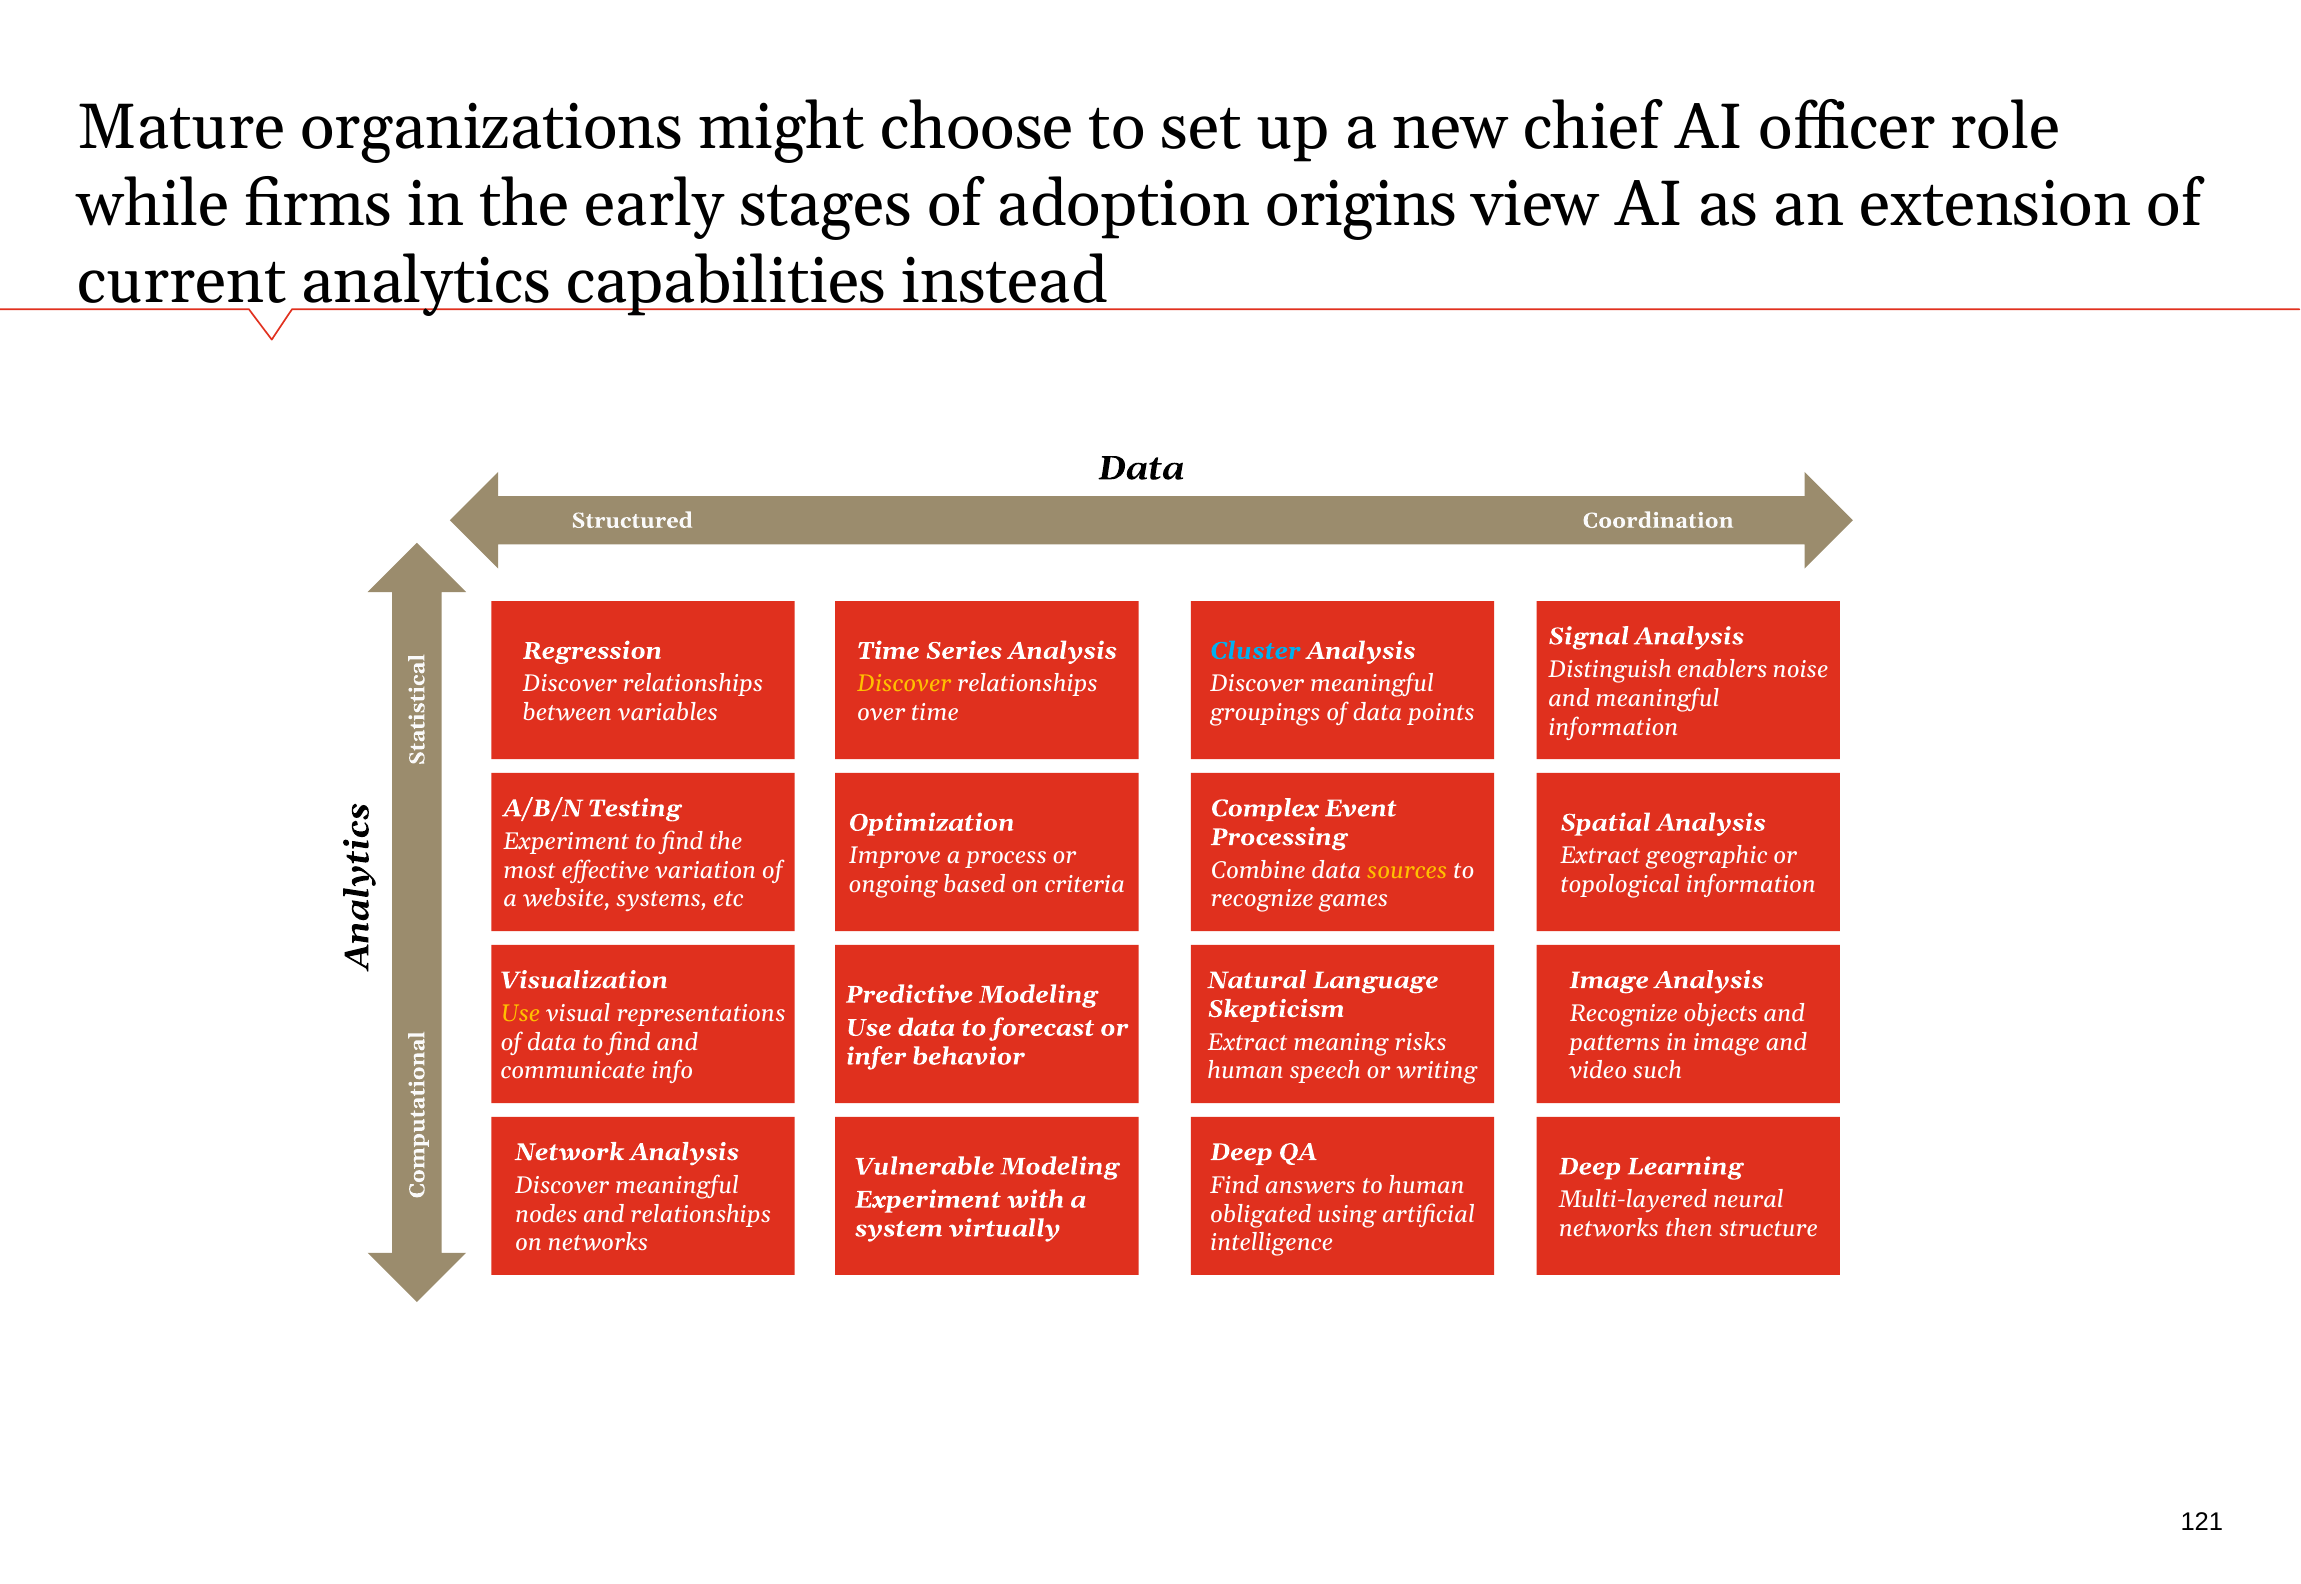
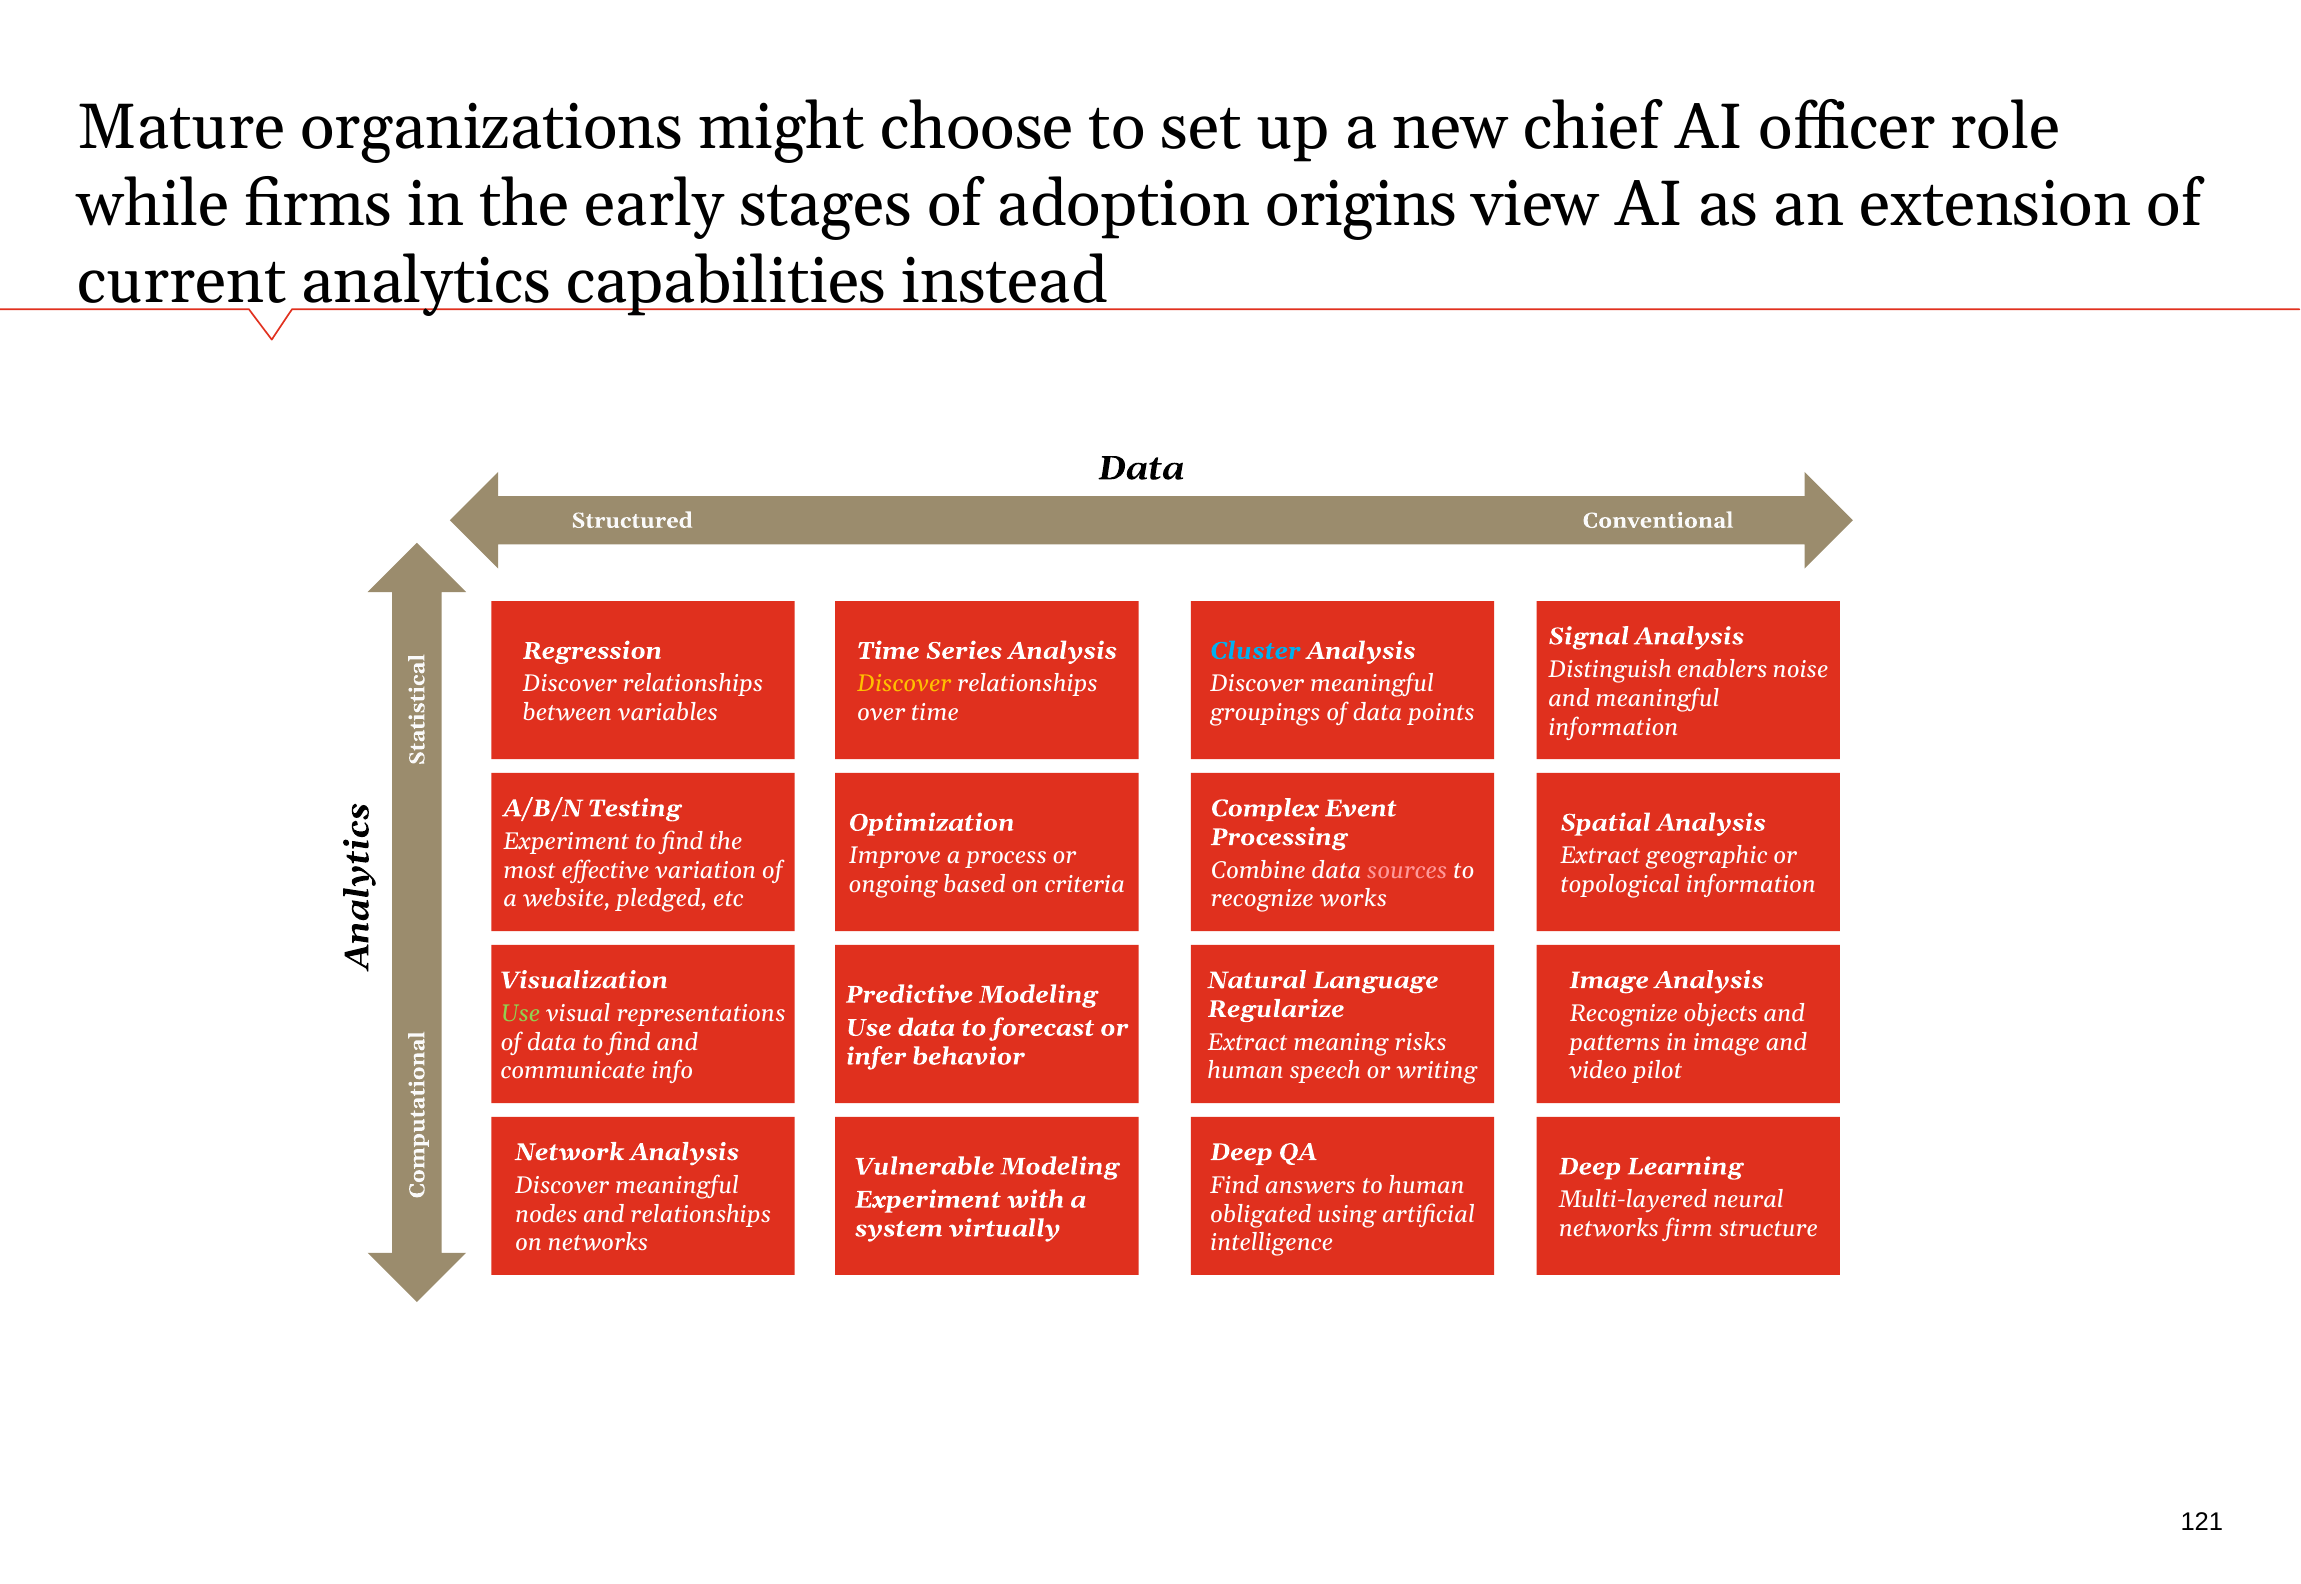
Coordination: Coordination -> Conventional (1658, 521)
sources colour: yellow -> pink (1407, 870)
systems: systems -> pledged (662, 899)
games: games -> works (1353, 899)
Skepticism: Skepticism -> Regularize (1276, 1009)
Use colour: yellow -> light green (520, 1013)
such: such -> pilot (1658, 1071)
then: then -> firm (1689, 1229)
